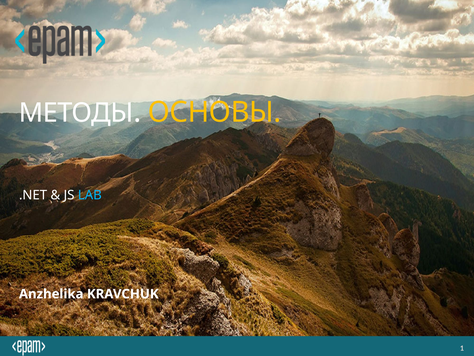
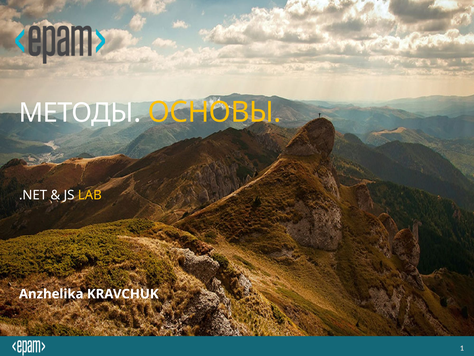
LAB colour: light blue -> yellow (90, 195)
